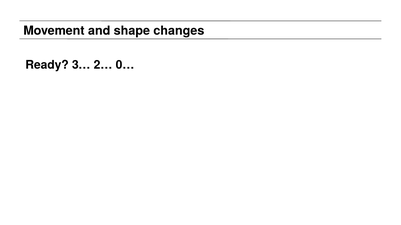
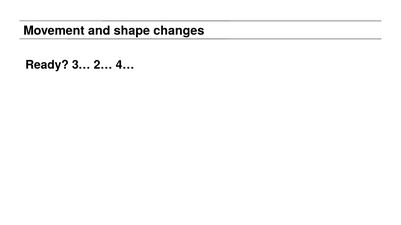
0…: 0… -> 4… (125, 65)
